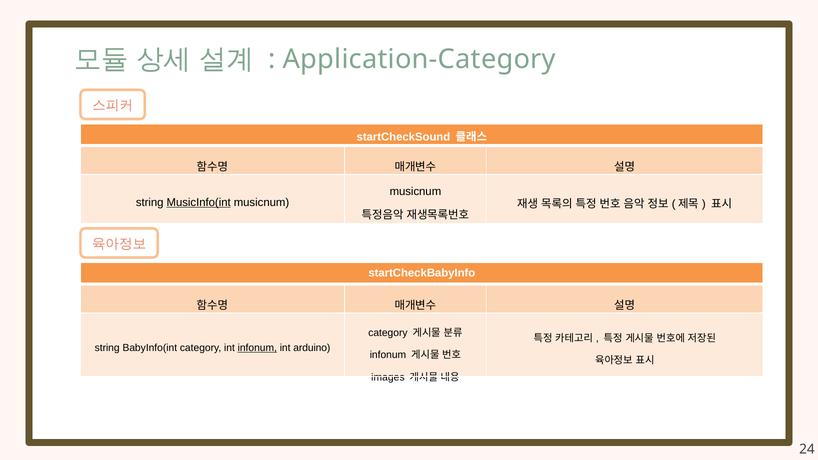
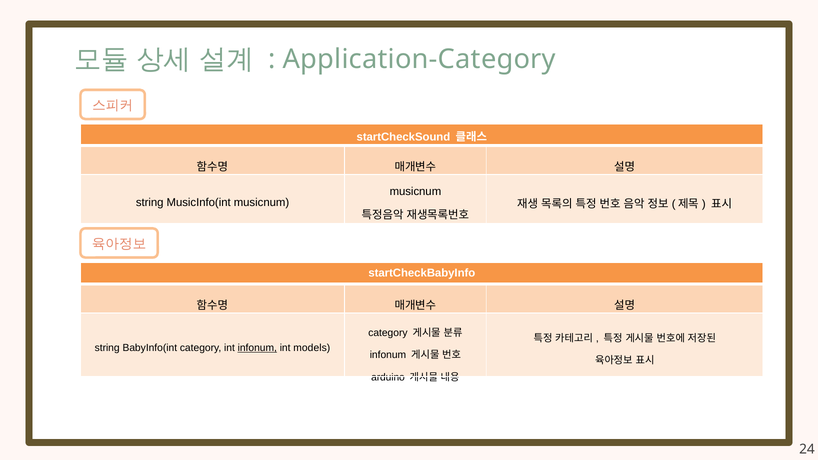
MusicInfo(int underline: present -> none (199, 202)
arduino: arduino -> models (312, 348)
images: images -> arduino (388, 377)
